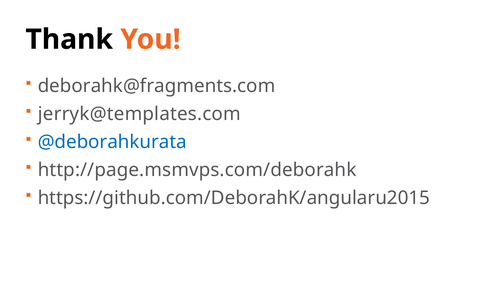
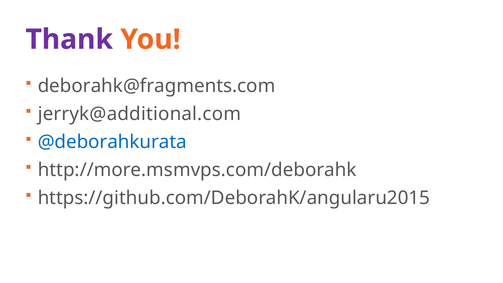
Thank colour: black -> purple (69, 39)
jerryk@templates.com: jerryk@templates.com -> jerryk@additional.com (139, 114)
http://page.msmvps.com/deborahk: http://page.msmvps.com/deborahk -> http://more.msmvps.com/deborahk (197, 170)
